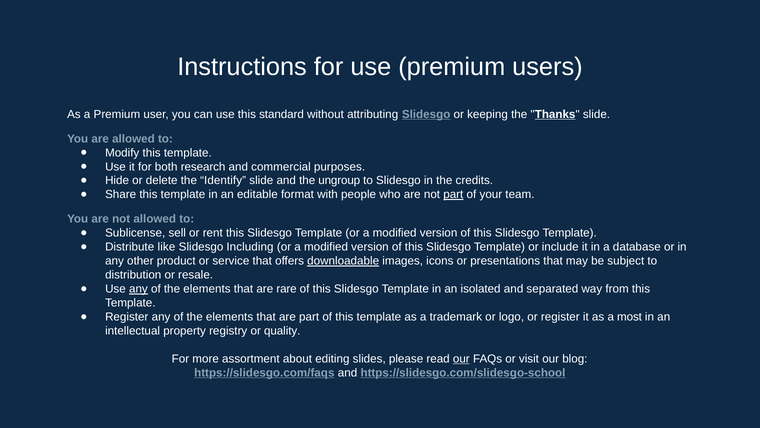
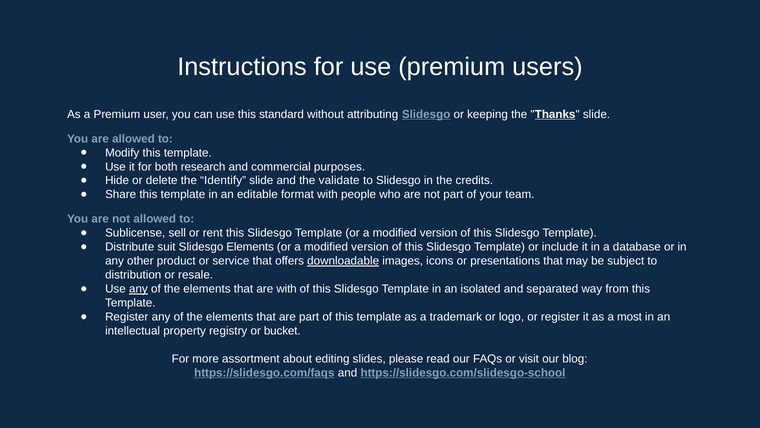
ungroup: ungroup -> validate (339, 180)
part underline: present -> none (453, 194)
like: like -> suit (167, 247)
Slidesgo Including: Including -> Elements (250, 247)
are rare: rare -> with (287, 289)
quality: quality -> bucket (282, 330)
our underline: present -> none (461, 358)
